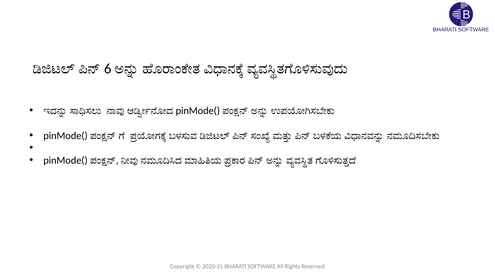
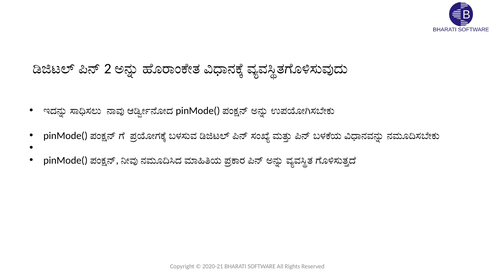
6: 6 -> 2 (108, 68)
